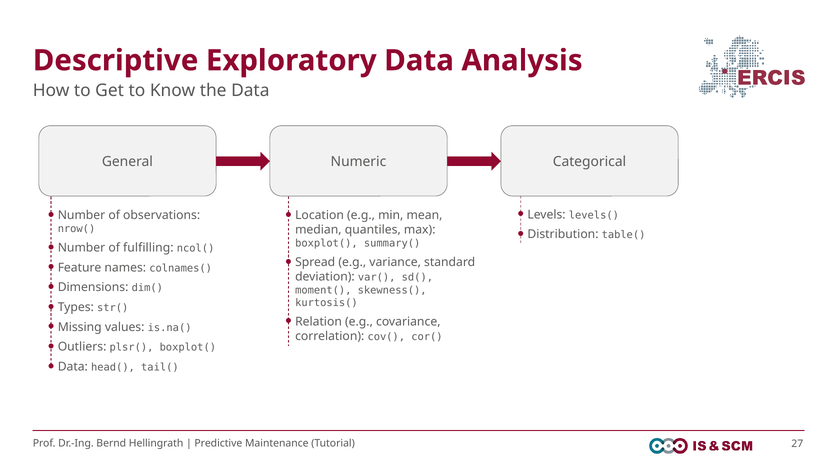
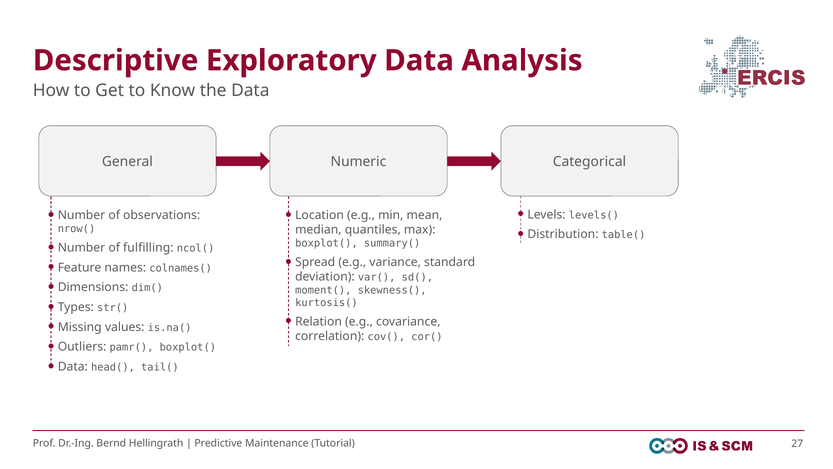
plsr(: plsr( -> pamr( (132, 347)
